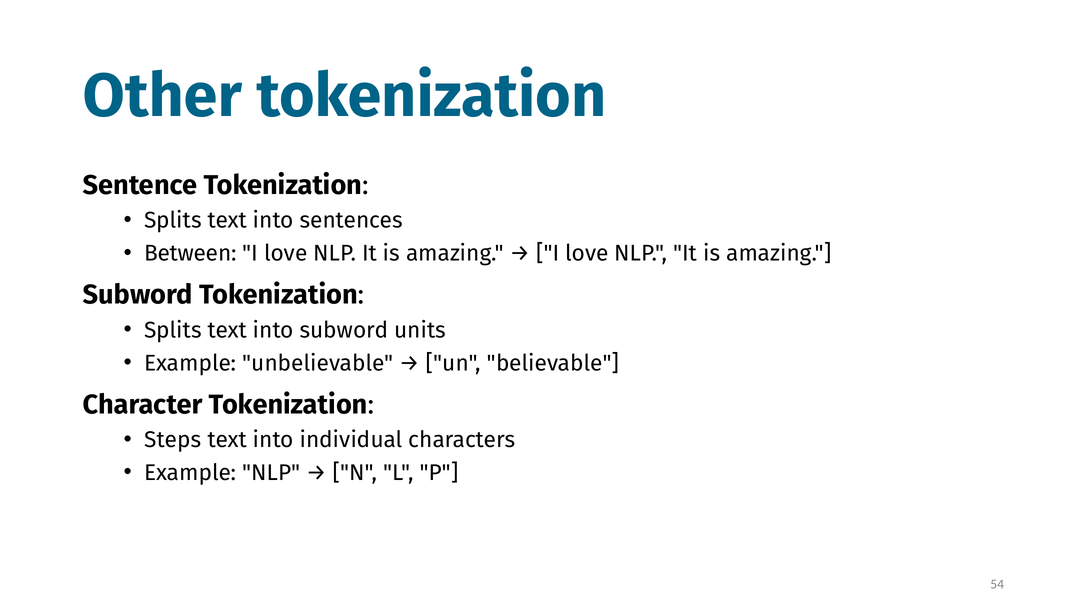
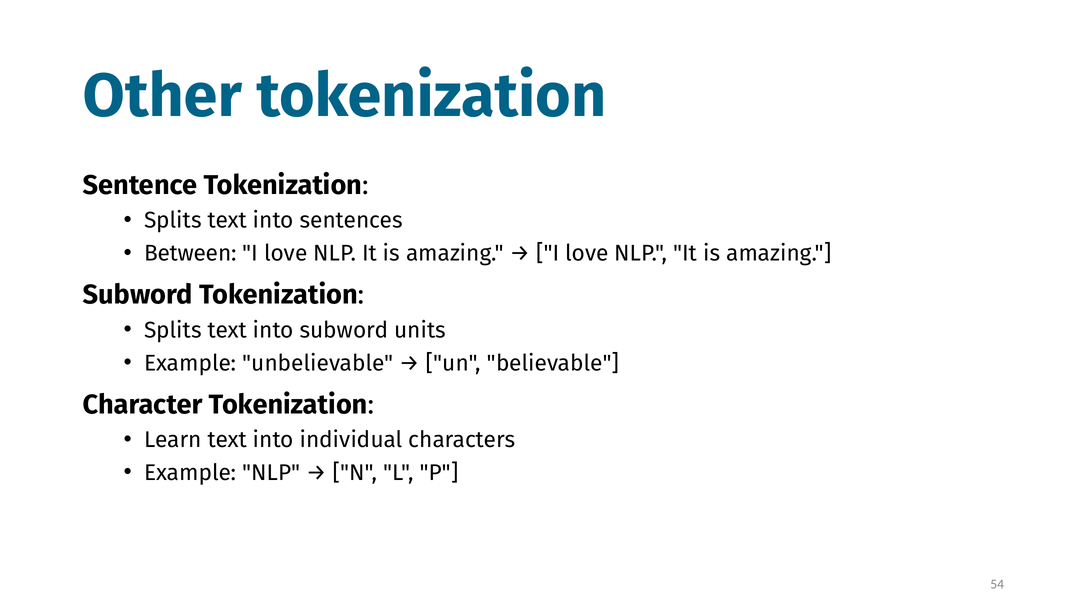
Steps: Steps -> Learn (173, 439)
